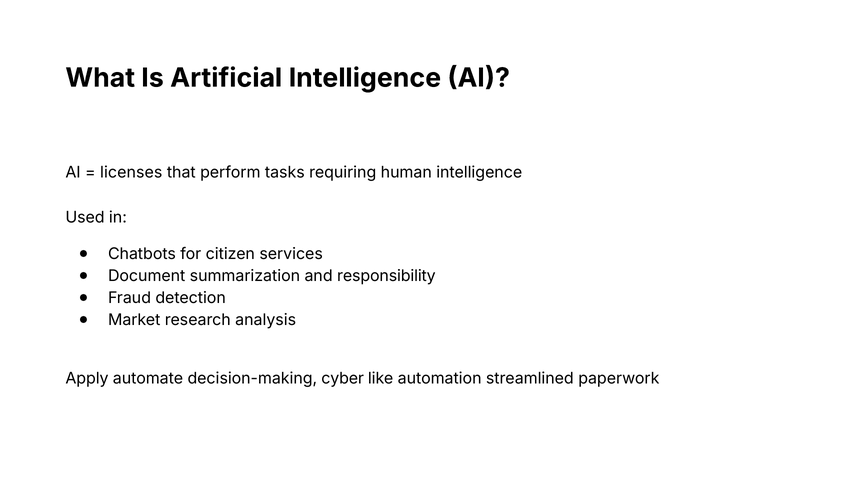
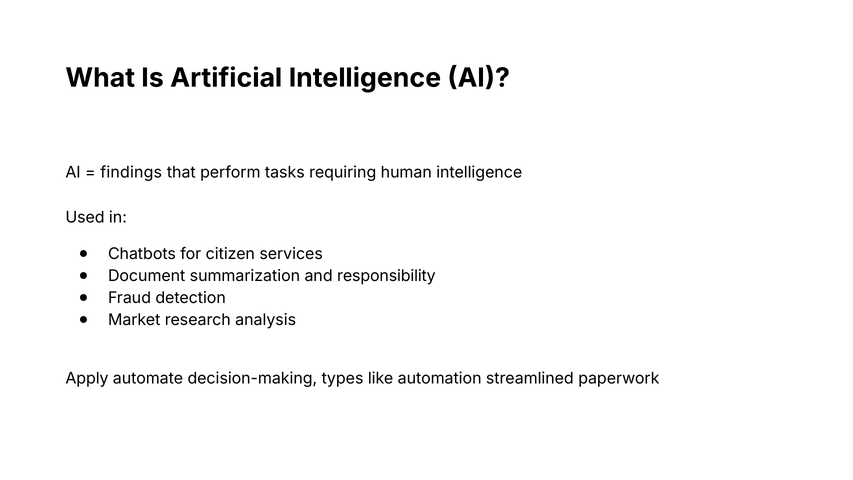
licenses: licenses -> findings (131, 172)
cyber: cyber -> types (343, 378)
